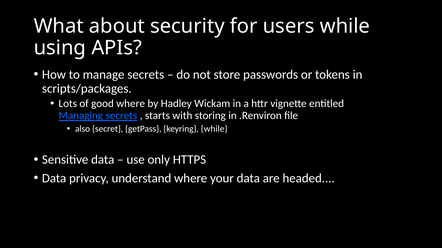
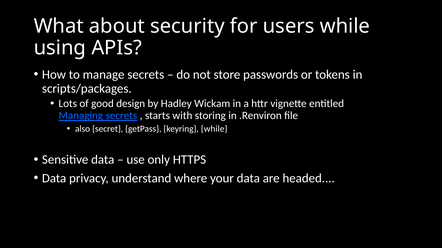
good where: where -> design (131, 104)
